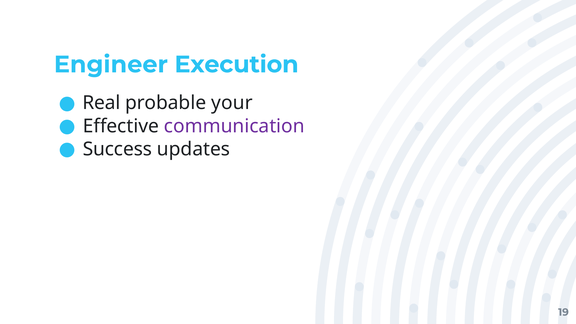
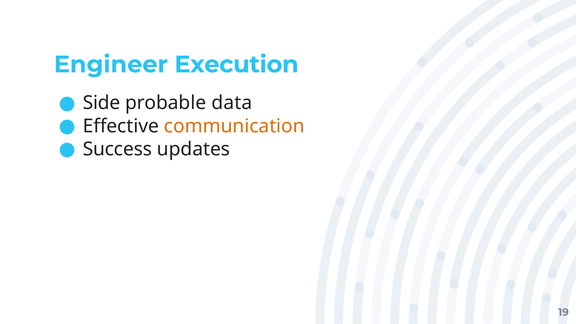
Real: Real -> Side (101, 103)
your: your -> data (232, 103)
communication colour: purple -> orange (234, 126)
